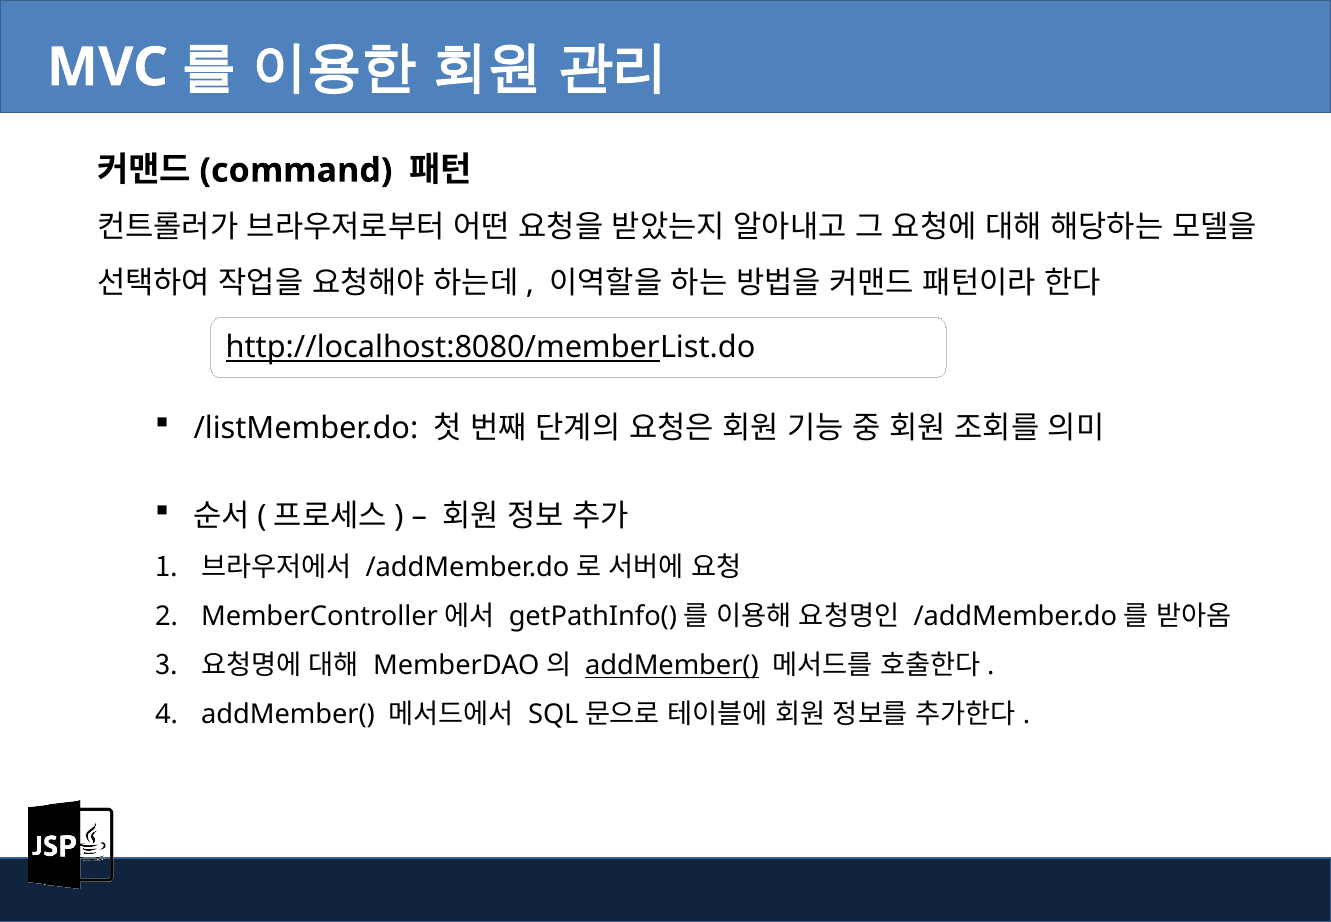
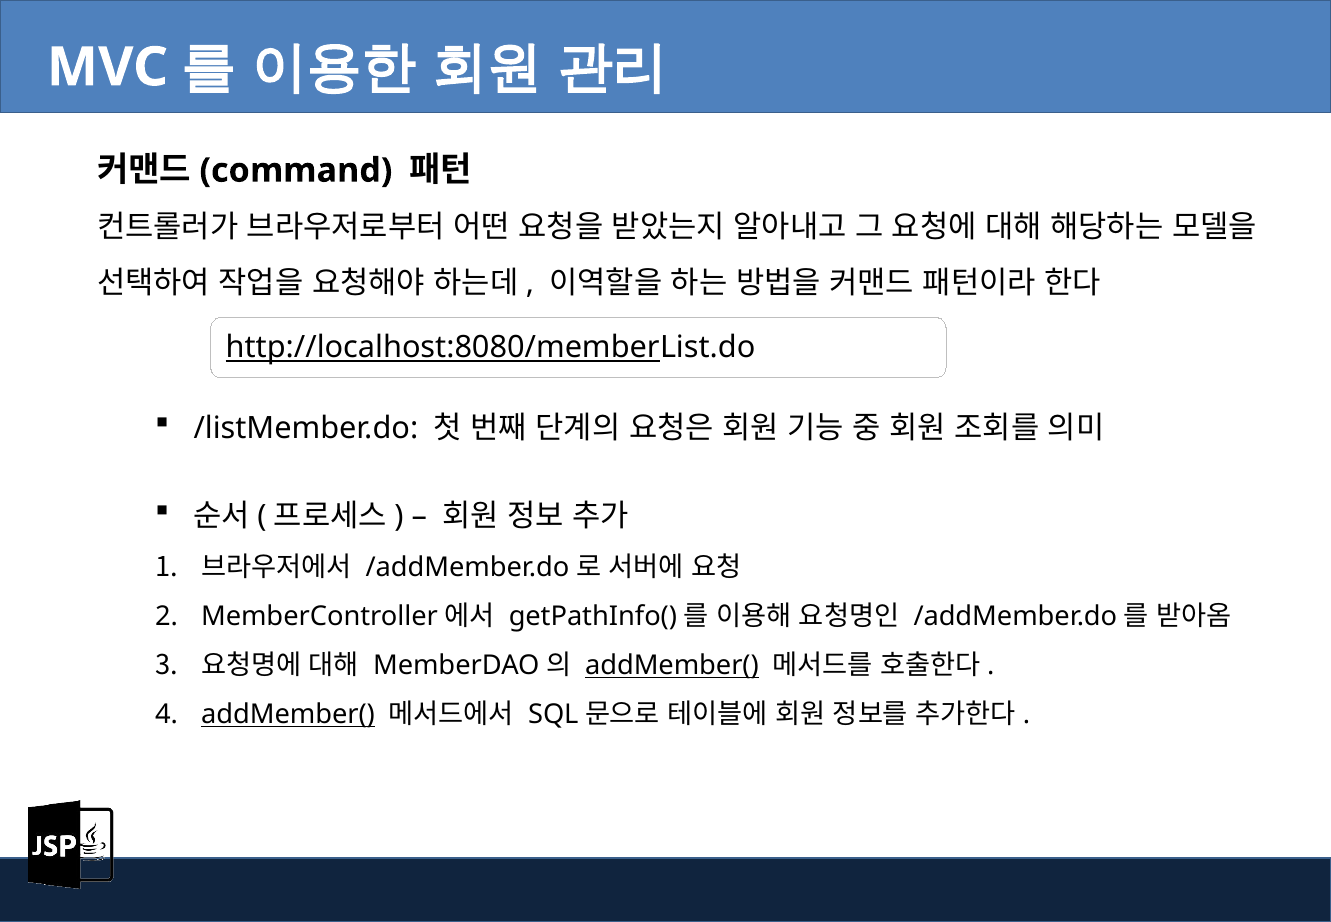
addMember( underline: none -> present (288, 715)
